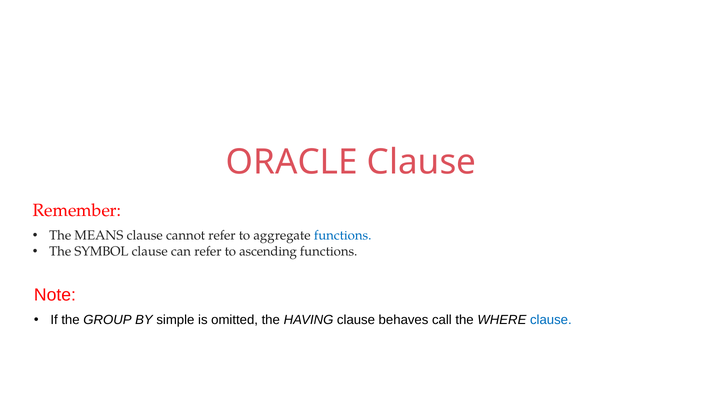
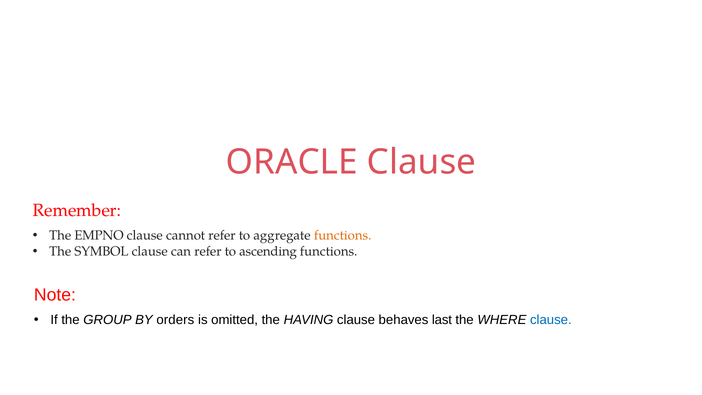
MEANS: MEANS -> EMPNO (99, 236)
functions colour: blue -> orange (343, 236)
simple: simple -> orders (175, 320)
call: call -> last (442, 320)
